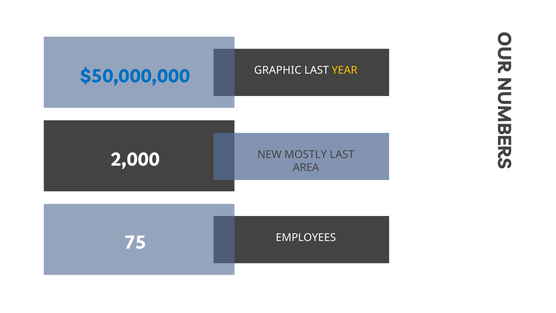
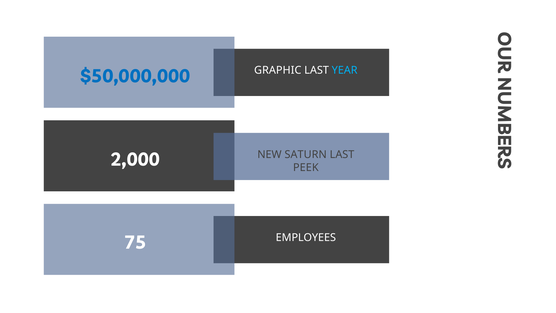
YEAR colour: yellow -> light blue (345, 70)
MOSTLY: MOSTLY -> SATURN (306, 154)
AREA: AREA -> PEEK (306, 167)
